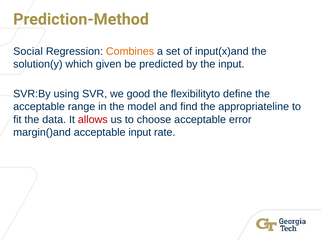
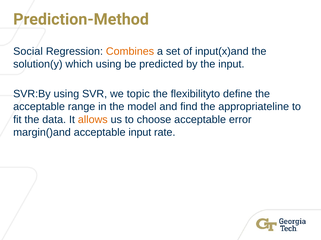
which given: given -> using (109, 64)
good: good -> topic (138, 94)
allows colour: red -> orange (93, 120)
